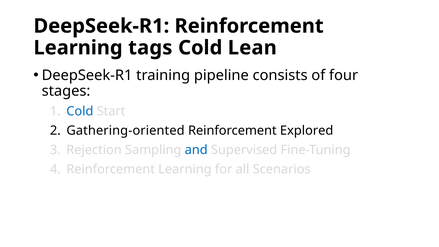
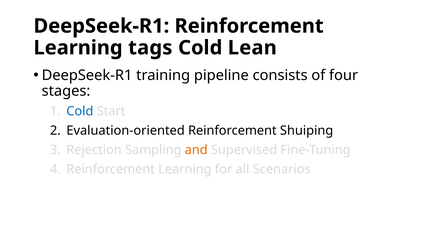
Gathering-oriented: Gathering-oriented -> Evaluation-oriented (126, 131)
Explored: Explored -> Shuiping (307, 131)
and colour: blue -> orange (196, 150)
